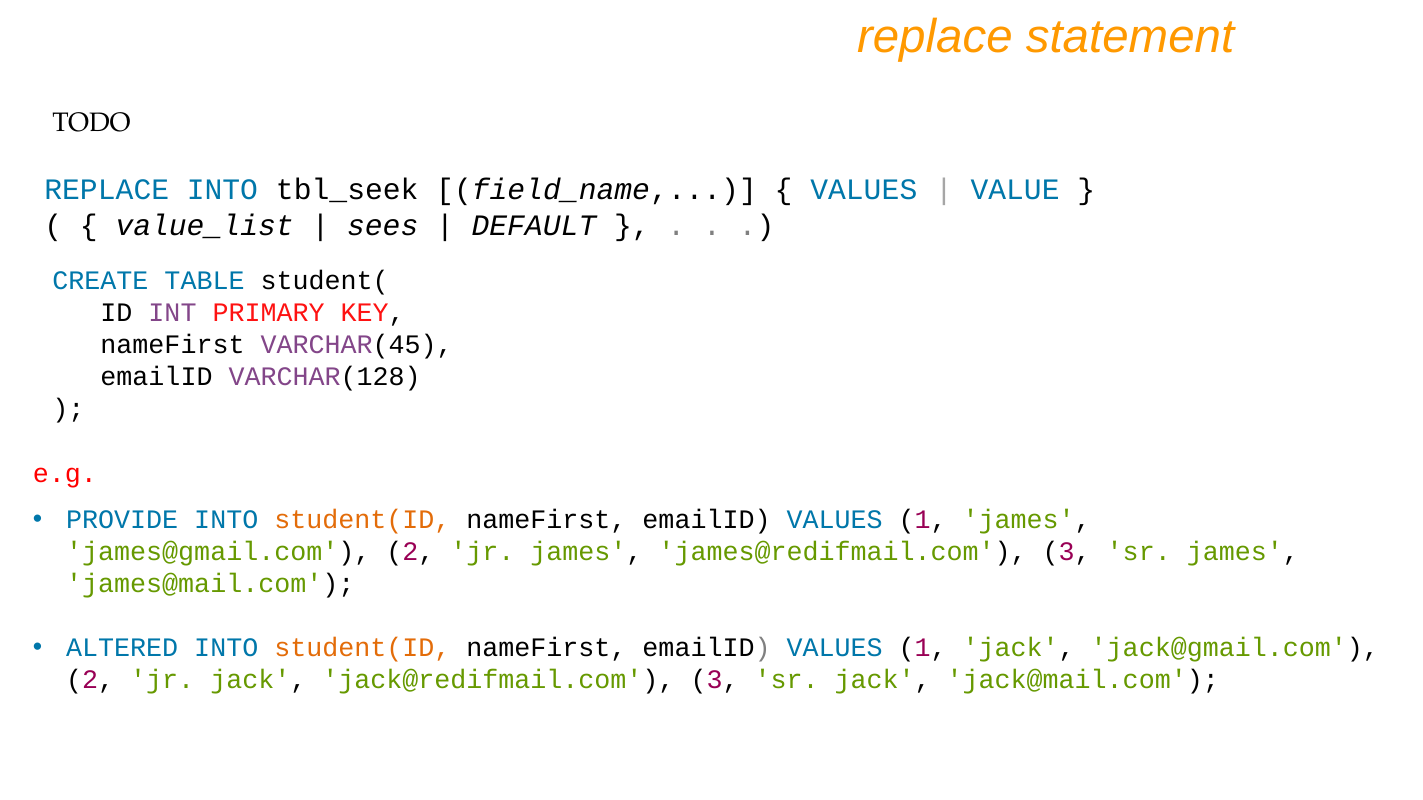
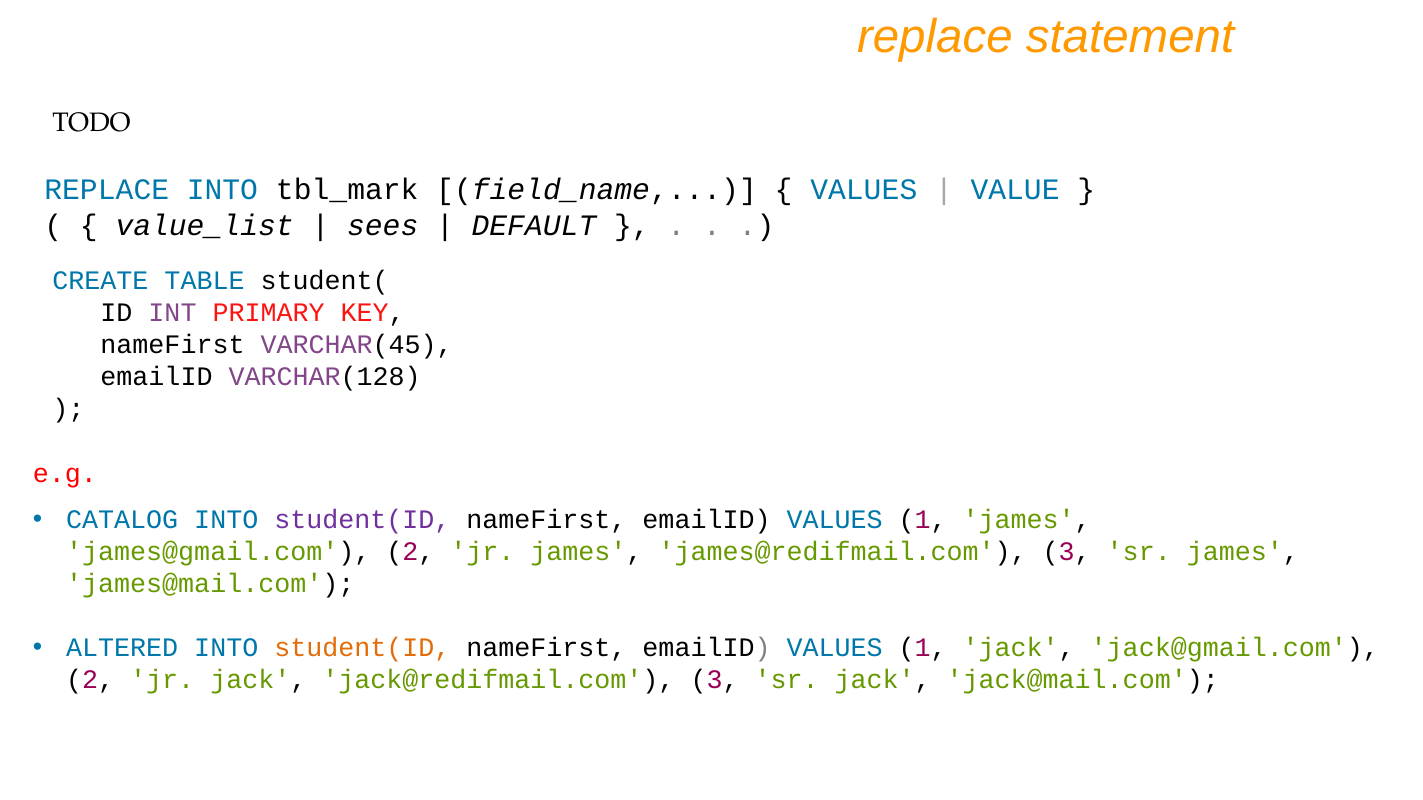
tbl_seek: tbl_seek -> tbl_mark (347, 190)
PROVIDE: PROVIDE -> CATALOG (122, 520)
student(ID colour: orange -> purple (362, 520)
